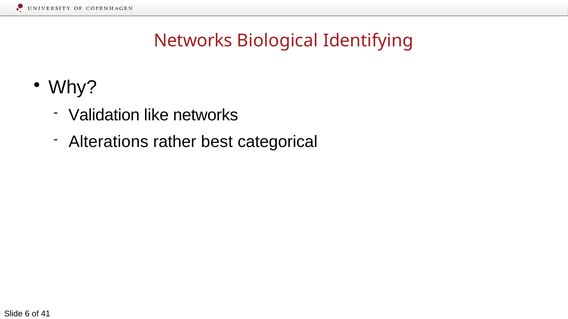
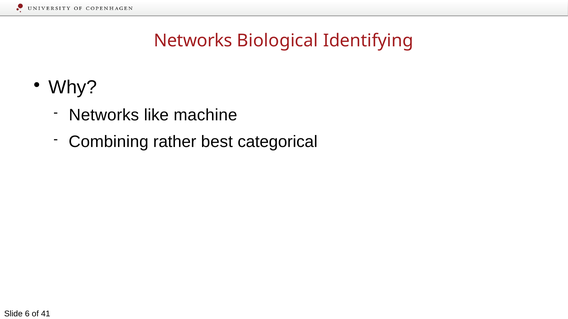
Validation: Validation -> Networks (104, 115)
like networks: networks -> machine (205, 115)
Alterations: Alterations -> Combining (109, 142)
